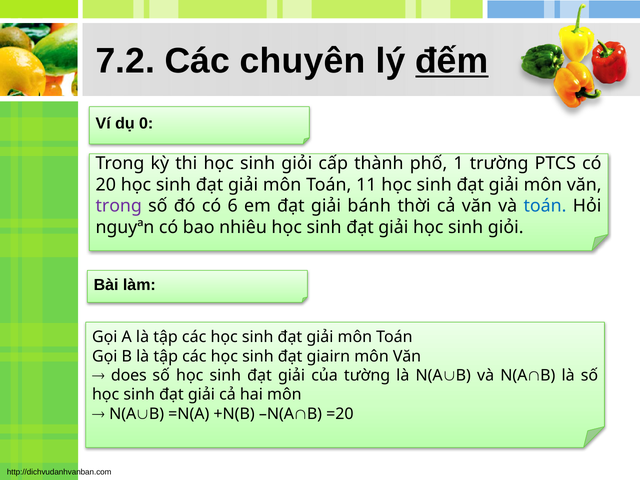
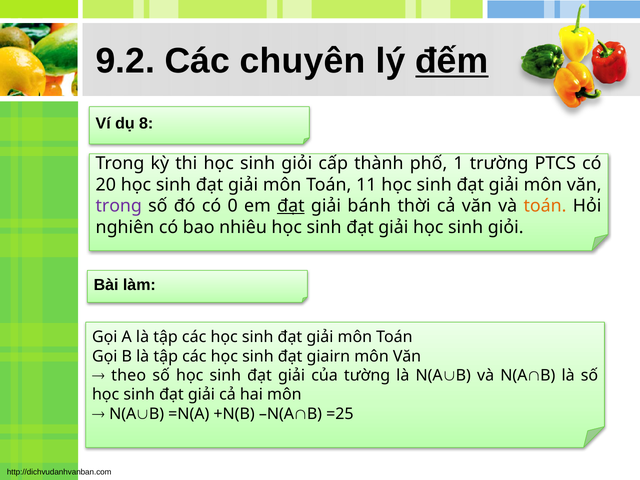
7.2: 7.2 -> 9.2 (125, 61)
0: 0 -> 8 (146, 123)
6: 6 -> 0 (233, 206)
đạt underline: none -> present (291, 206)
toán colour: blue -> orange (545, 206)
nguyªn: nguyªn -> nghiên (125, 227)
does: does -> theo (129, 375)
=20: =20 -> =25 (340, 414)
